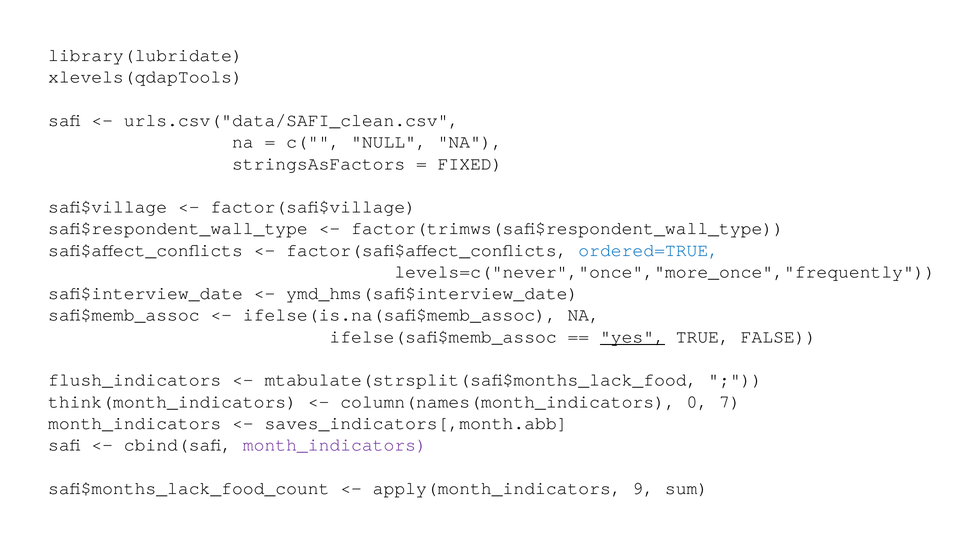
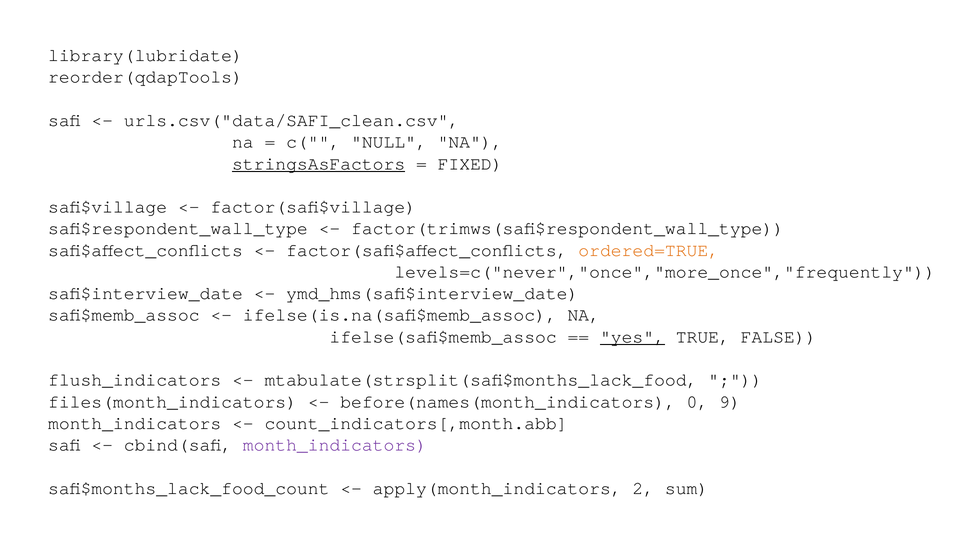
xlevels(qdapTools: xlevels(qdapTools -> reorder(qdapTools (145, 77)
stringsAsFactors underline: none -> present (319, 164)
ordered=TRUE colour: blue -> orange (649, 250)
think(month_indicators: think(month_indicators -> files(month_indicators (173, 402)
column(names(month_indicators: column(names(month_indicators -> before(names(month_indicators (508, 402)
7: 7 -> 9 (730, 402)
saves_indicators[,month.abb: saves_indicators[,month.abb -> count_indicators[,month.abb (416, 423)
9: 9 -> 2 (643, 488)
